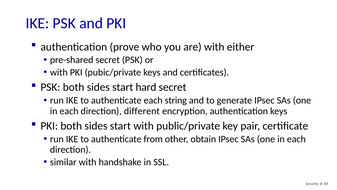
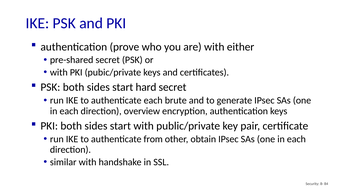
string: string -> brute (176, 100)
different: different -> overview (142, 111)
